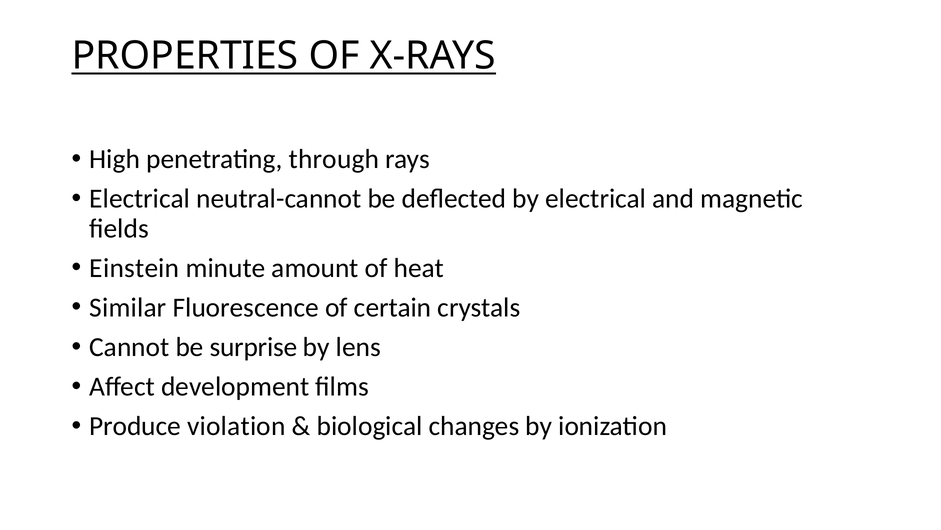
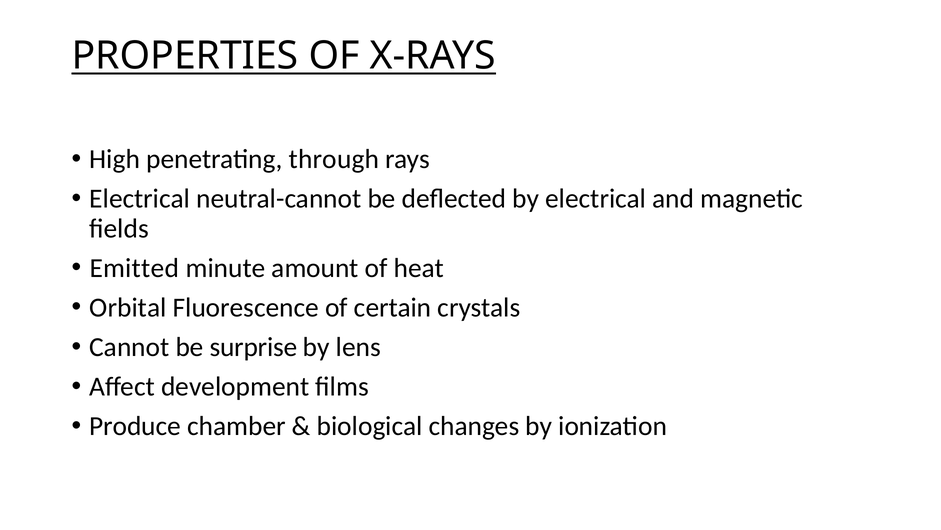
Einstein: Einstein -> Emitted (134, 268)
Similar: Similar -> Orbital (128, 307)
violation: violation -> chamber (236, 425)
